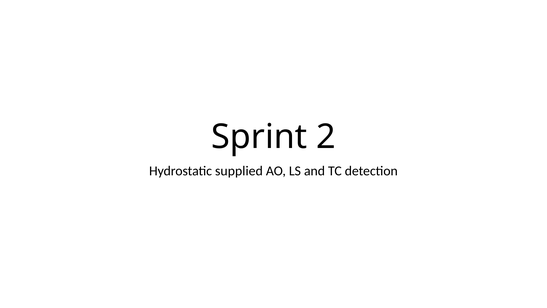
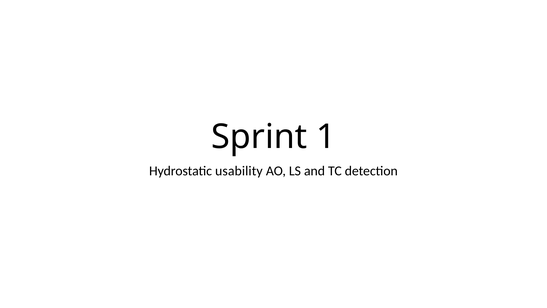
2: 2 -> 1 (326, 137)
supplied: supplied -> usability (239, 171)
